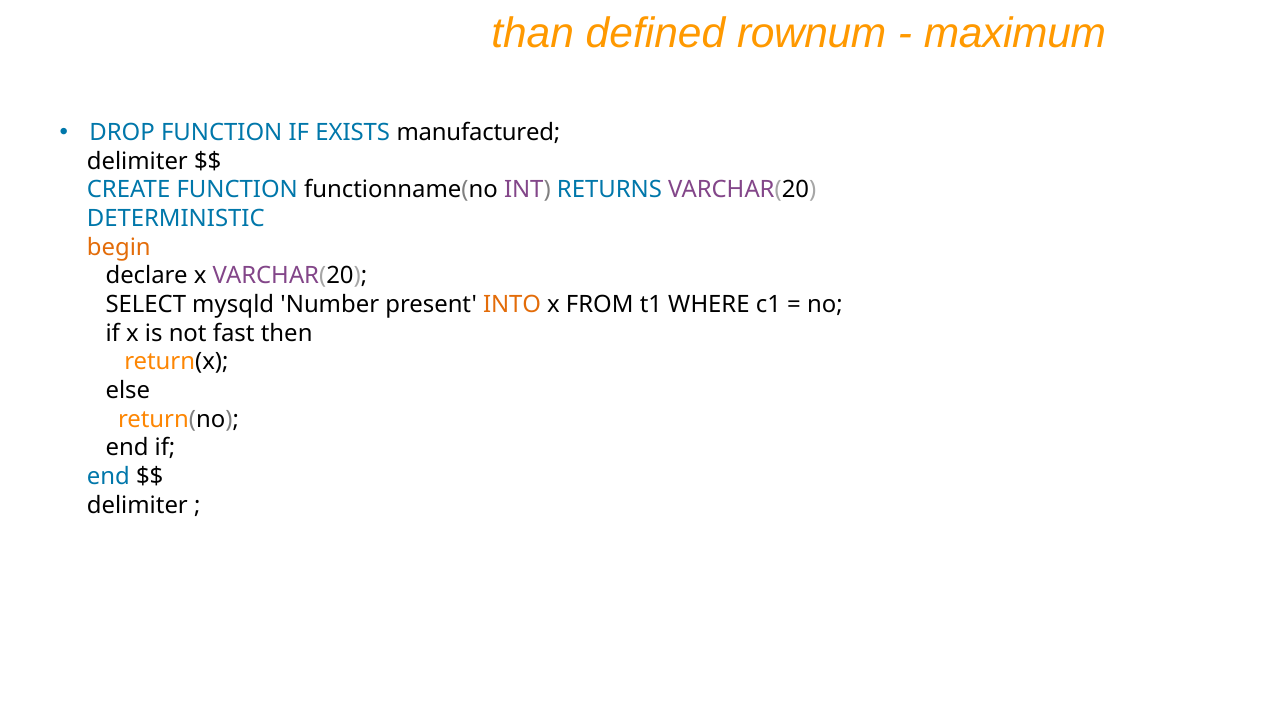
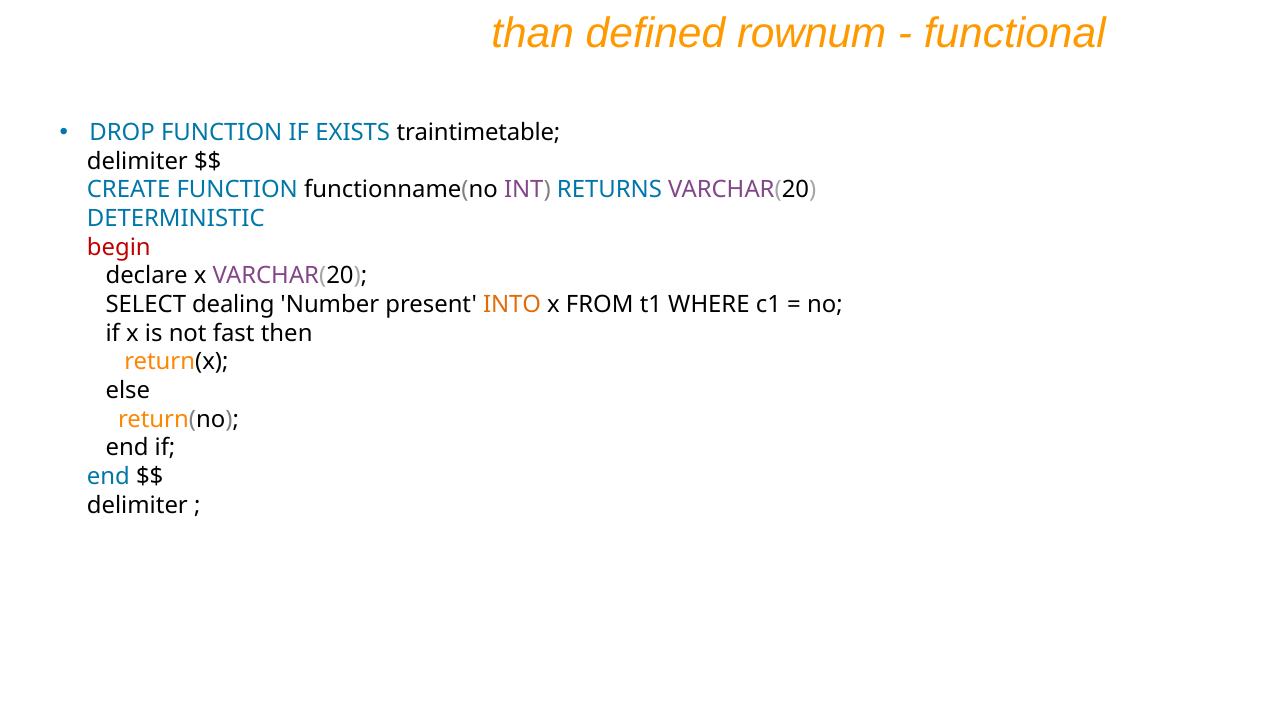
maximum: maximum -> functional (1015, 33)
manufactured: manufactured -> traintimetable (478, 132)
begin colour: orange -> red (119, 247)
mysqld: mysqld -> dealing (233, 305)
